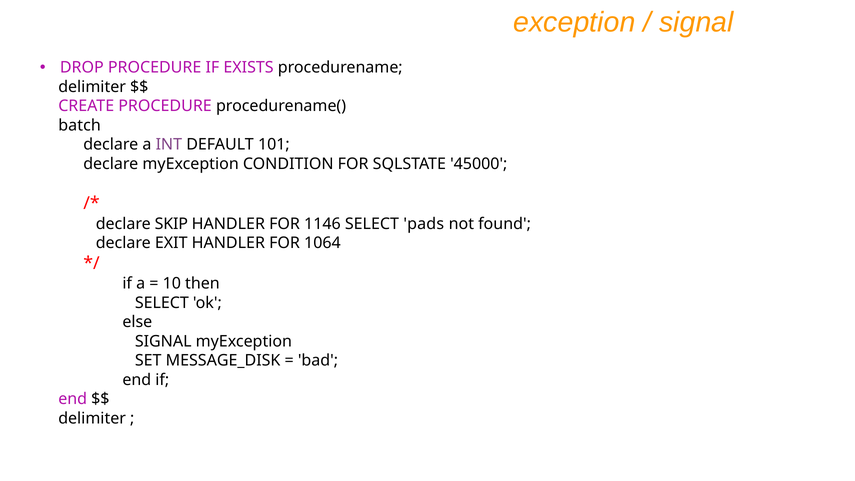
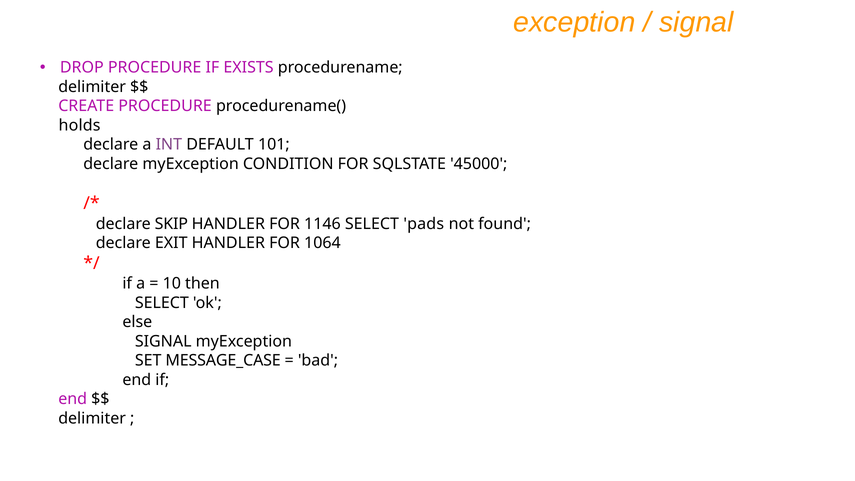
batch: batch -> holds (80, 125)
MESSAGE_DISK: MESSAGE_DISK -> MESSAGE_CASE (223, 361)
